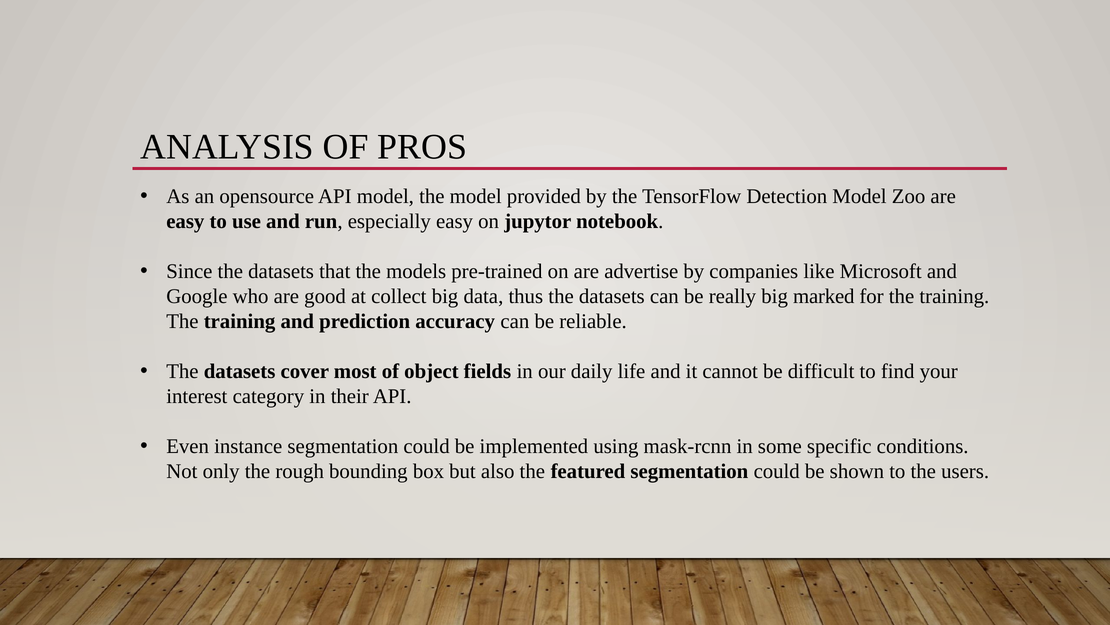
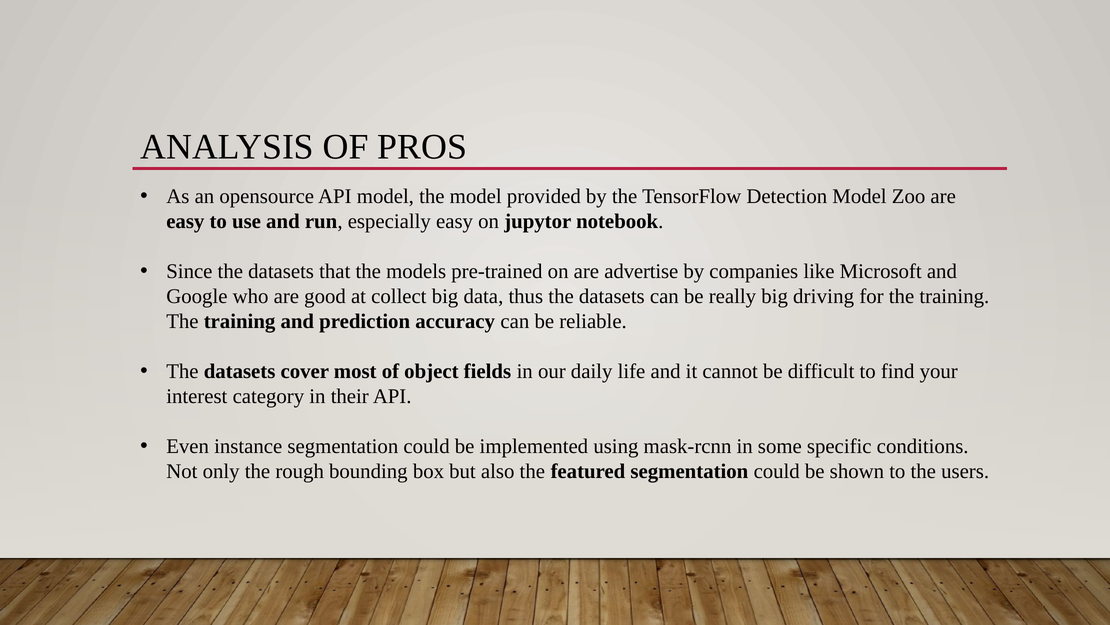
marked: marked -> driving (824, 296)
